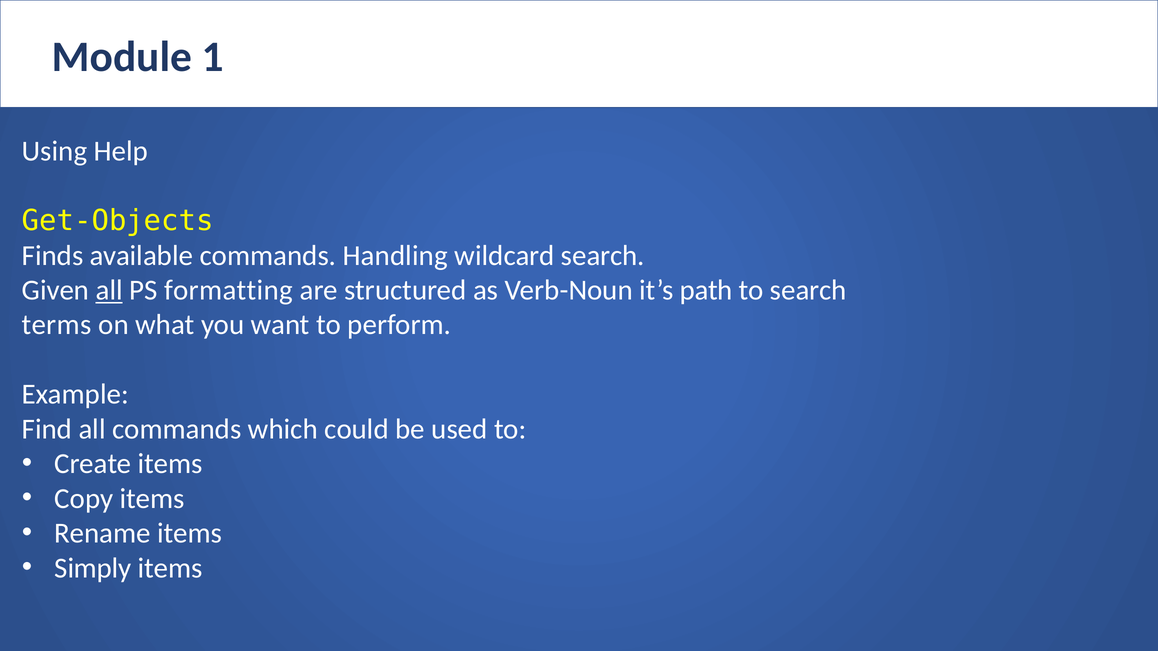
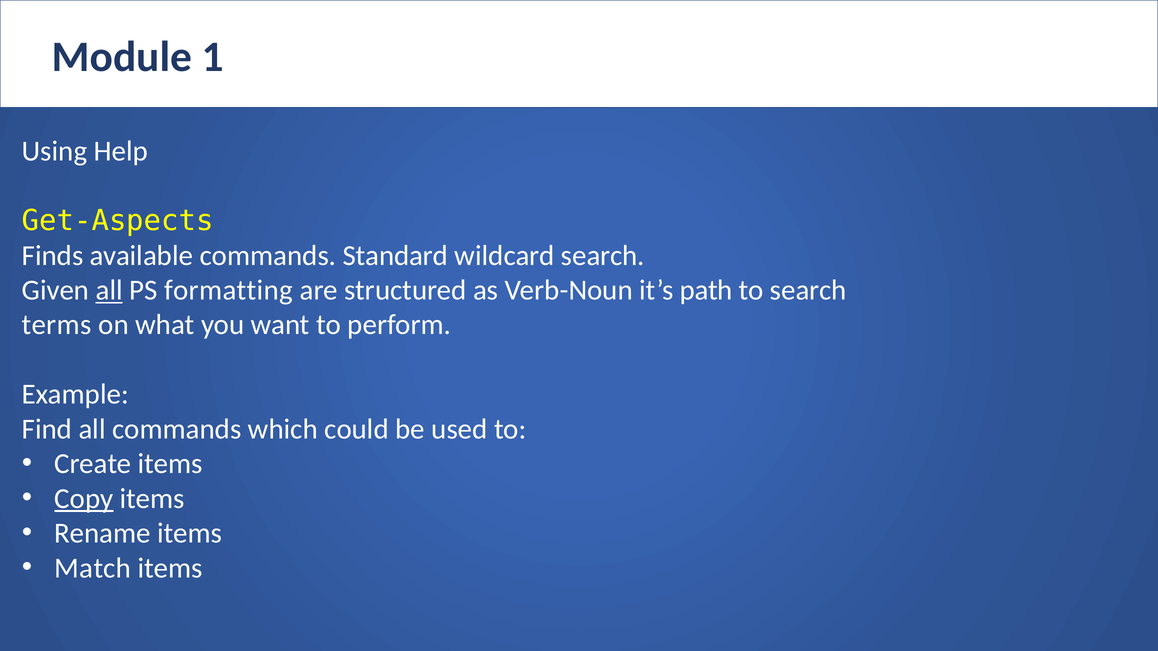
Get-Objects: Get-Objects -> Get-Aspects (118, 221)
Handling: Handling -> Standard (395, 256)
Copy underline: none -> present (84, 499)
Simply: Simply -> Match (93, 568)
